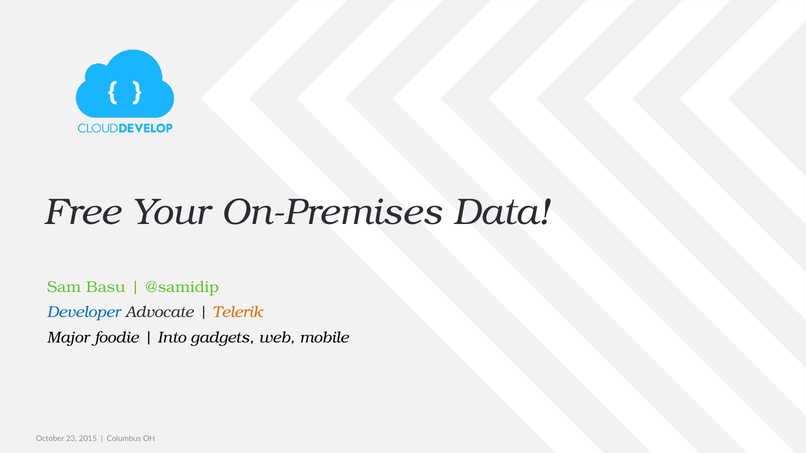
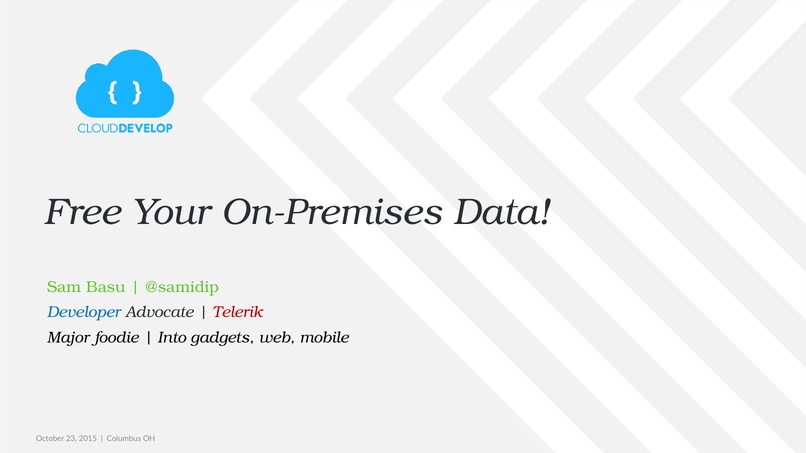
Telerik colour: orange -> red (237, 313)
